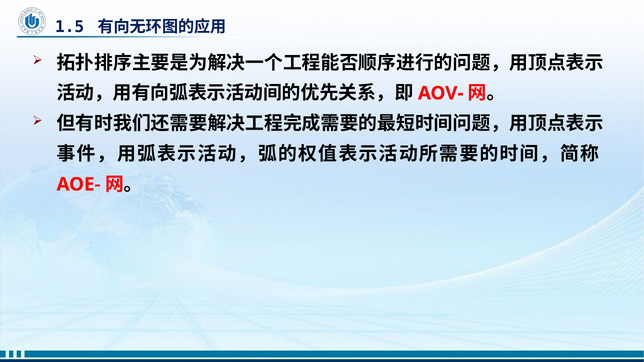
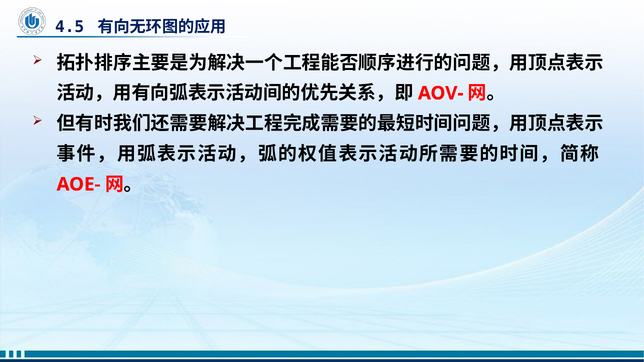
1.5: 1.5 -> 4.5 (70, 27)
